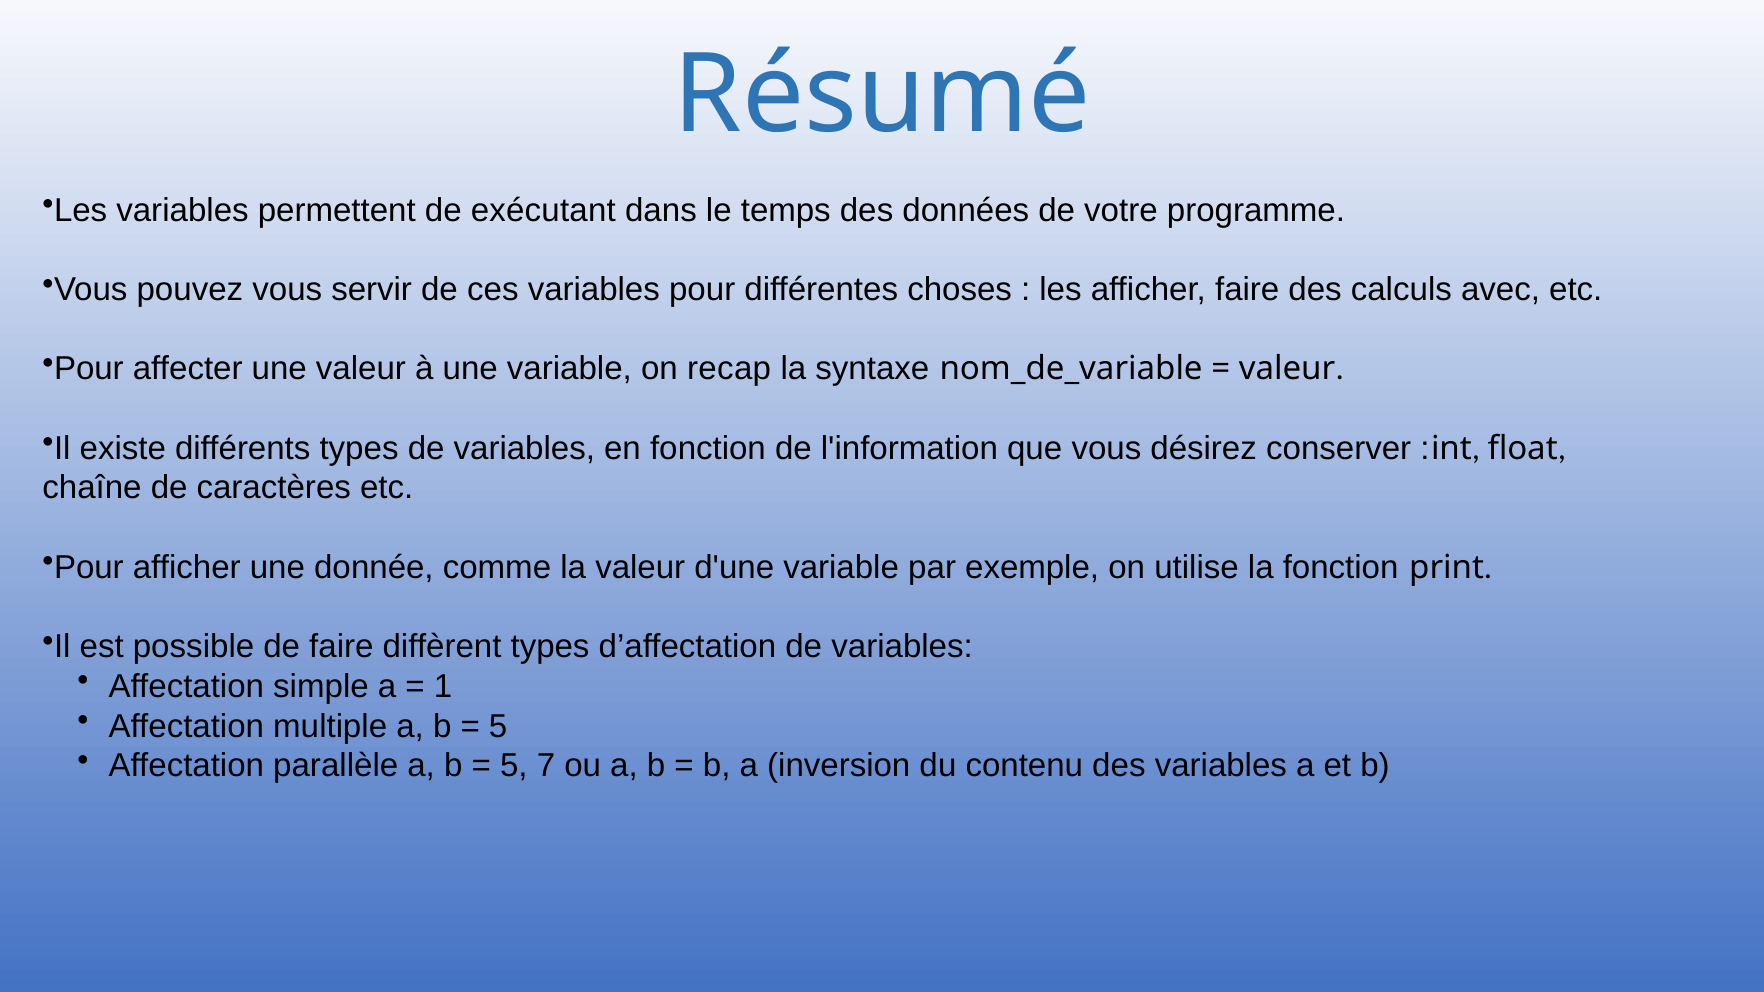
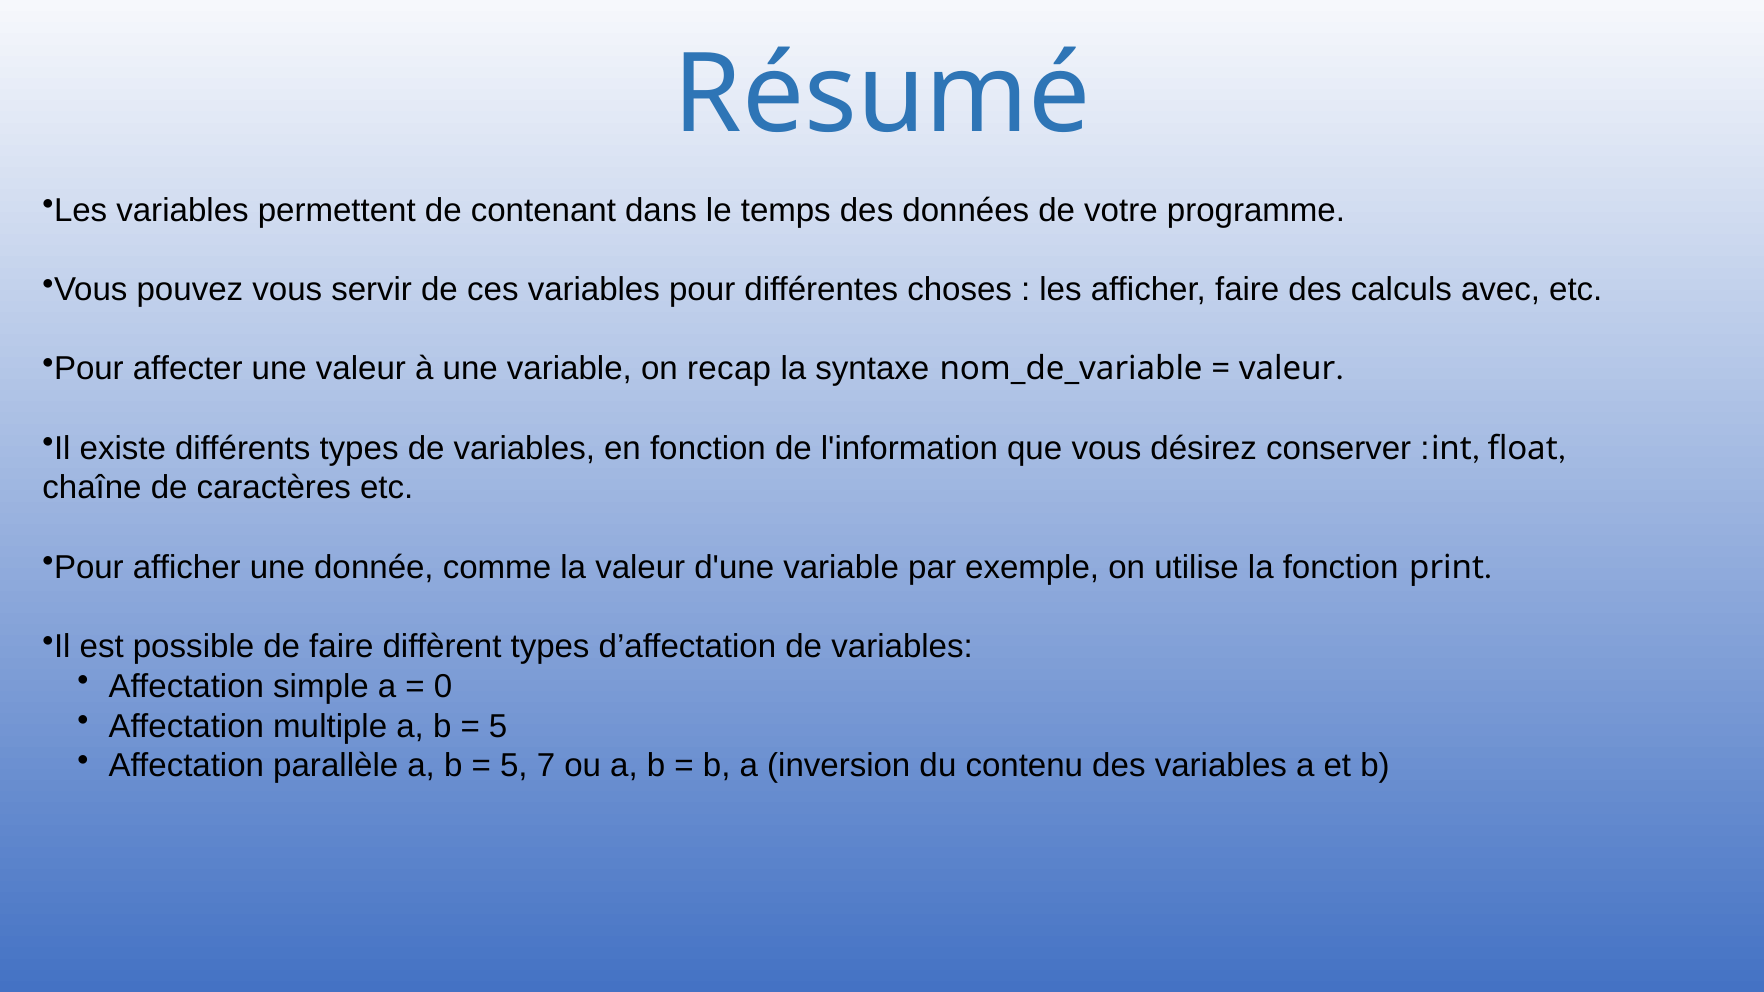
exécutant: exécutant -> contenant (543, 210)
1: 1 -> 0 (443, 687)
